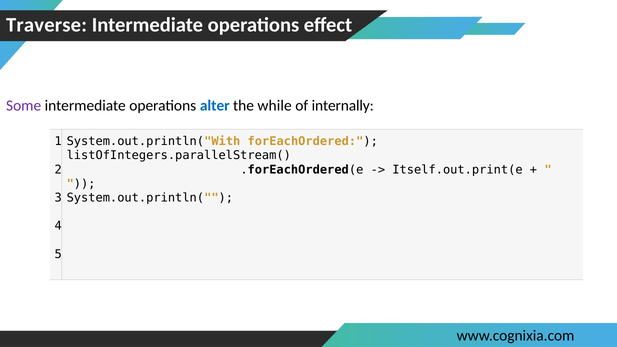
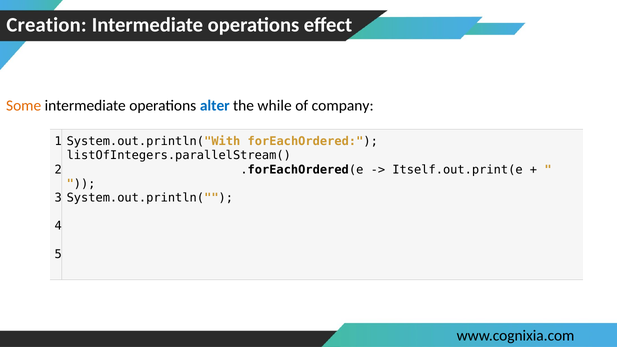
Traverse: Traverse -> Creation (47, 25)
Some colour: purple -> orange (24, 106)
internally: internally -> company (343, 106)
